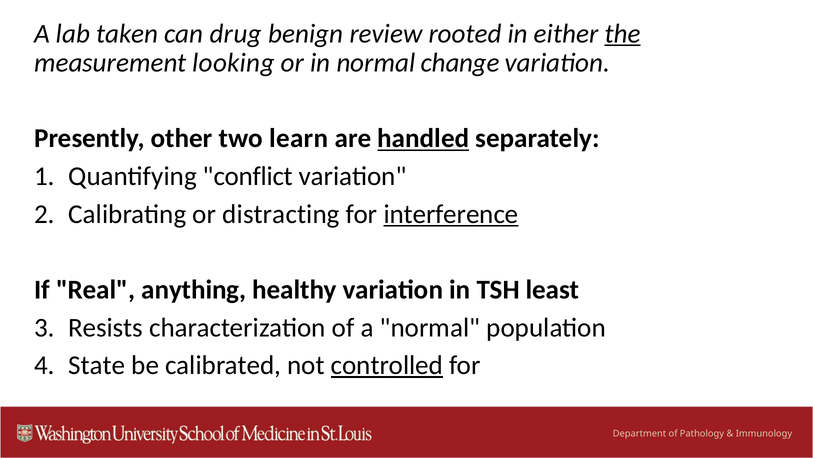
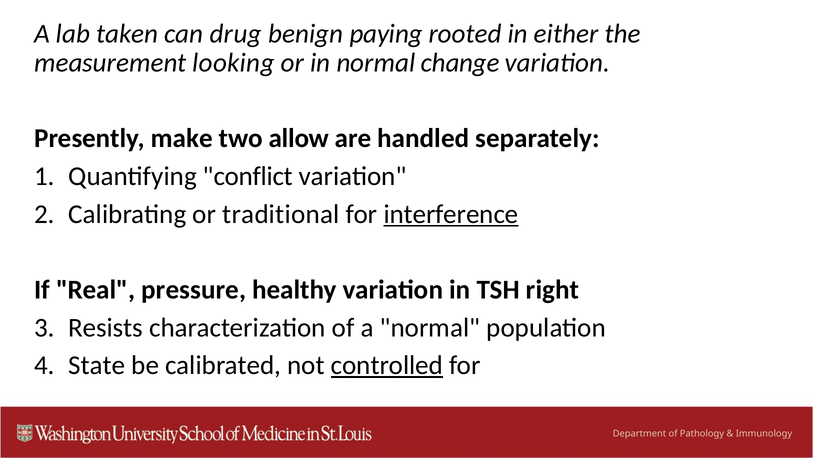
review: review -> paying (386, 33)
the underline: present -> none (623, 33)
other: other -> make (182, 138)
learn: learn -> allow (299, 138)
handled underline: present -> none (423, 138)
distracting: distracting -> traditional (281, 214)
anything: anything -> pressure (194, 289)
least: least -> right (552, 289)
